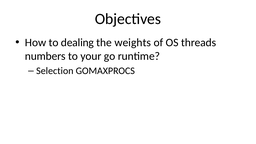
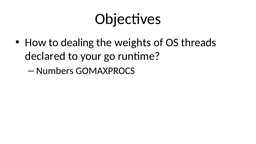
numbers: numbers -> declared (45, 56)
Selection: Selection -> Numbers (55, 71)
